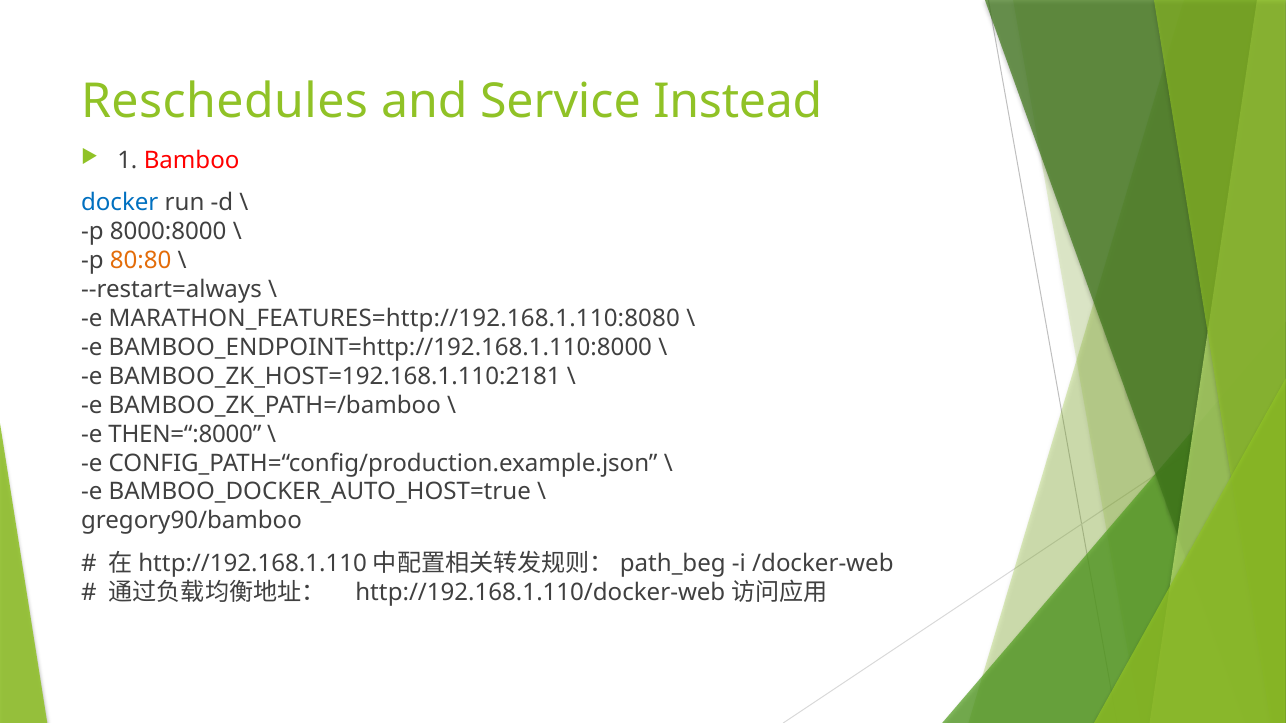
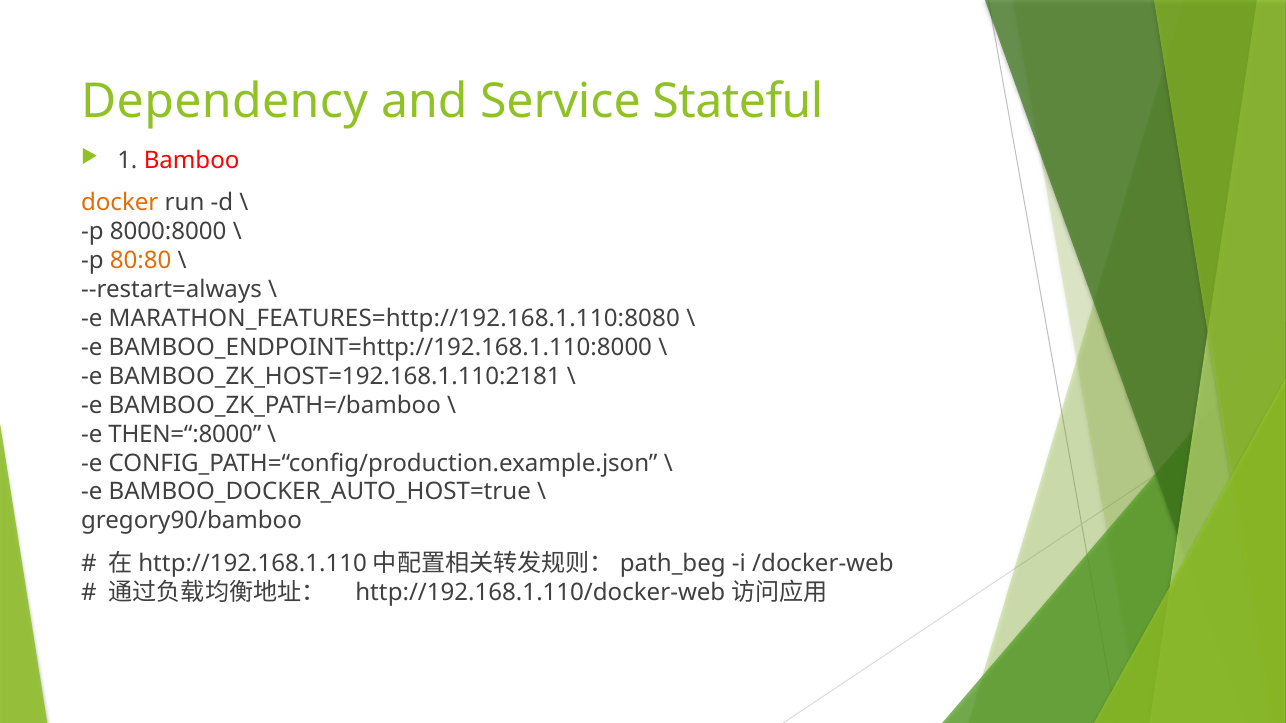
Reschedules: Reschedules -> Dependency (225, 101)
Instead: Instead -> Stateful (738, 101)
docker colour: blue -> orange (120, 203)
